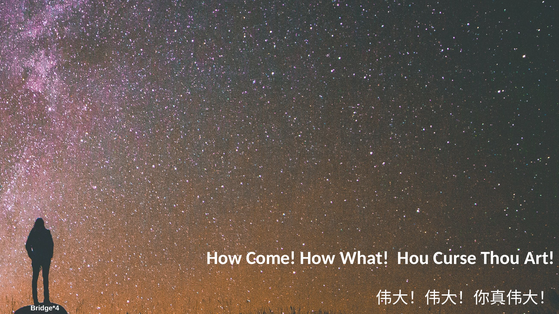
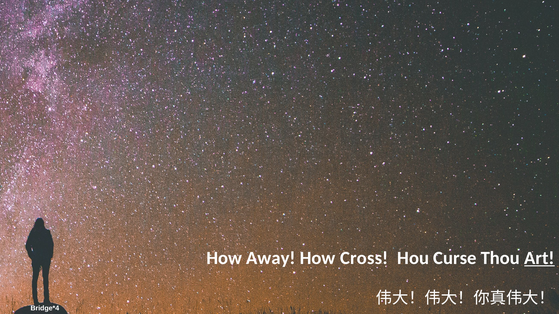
Come: Come -> Away (271, 258)
What: What -> Cross (364, 258)
Art underline: none -> present (539, 258)
